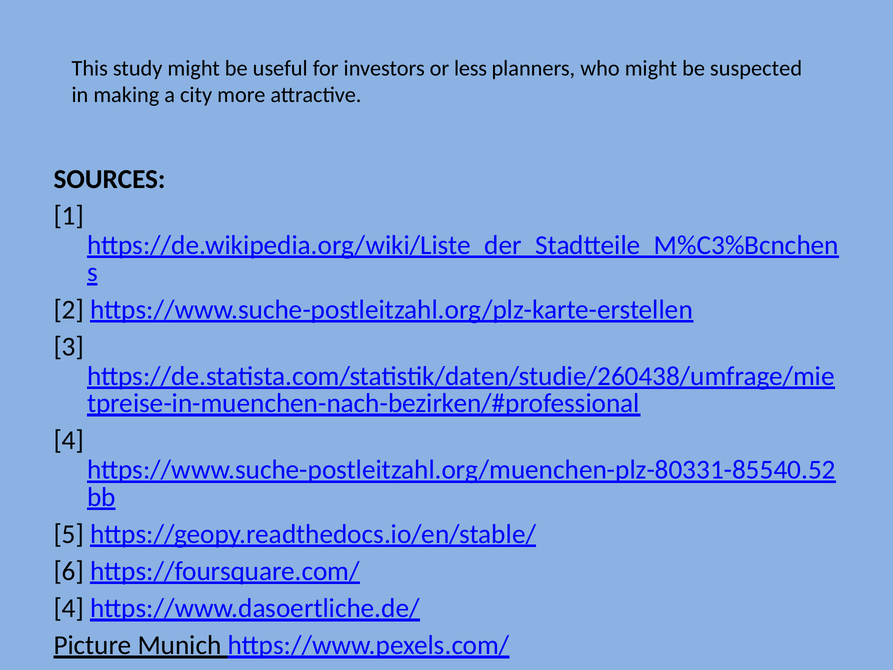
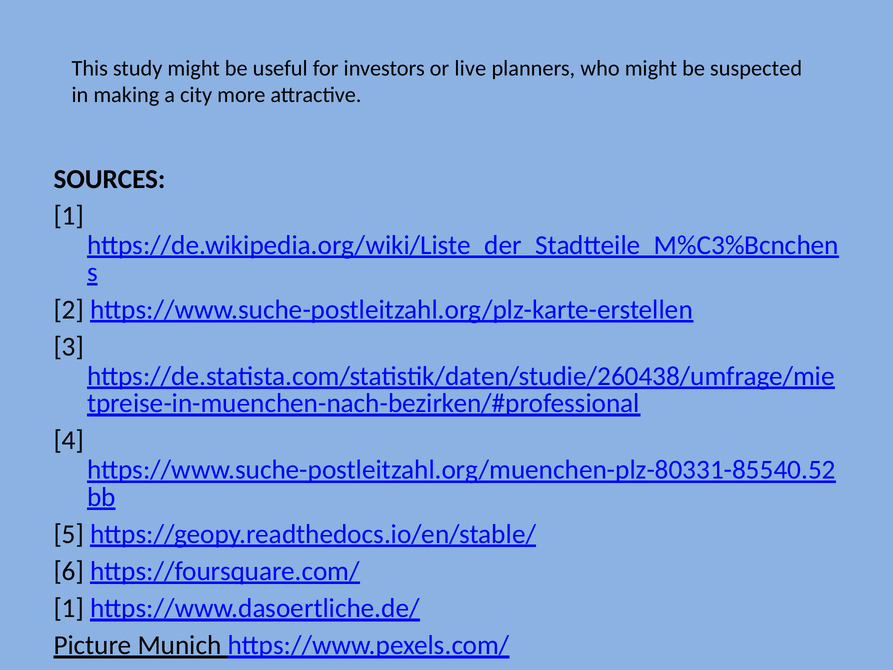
less: less -> live (470, 68)
4: 4 -> 1 (69, 608)
